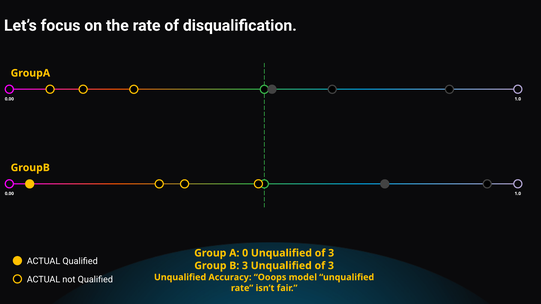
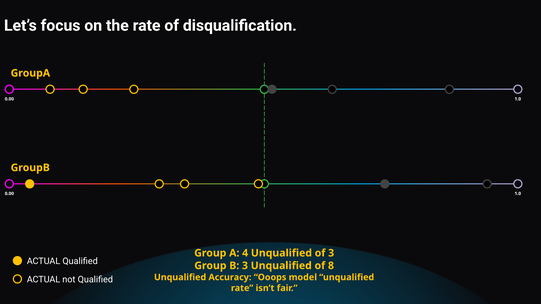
0: 0 -> 4 (245, 253)
3 Unqualified of 3: 3 -> 8 (331, 266)
